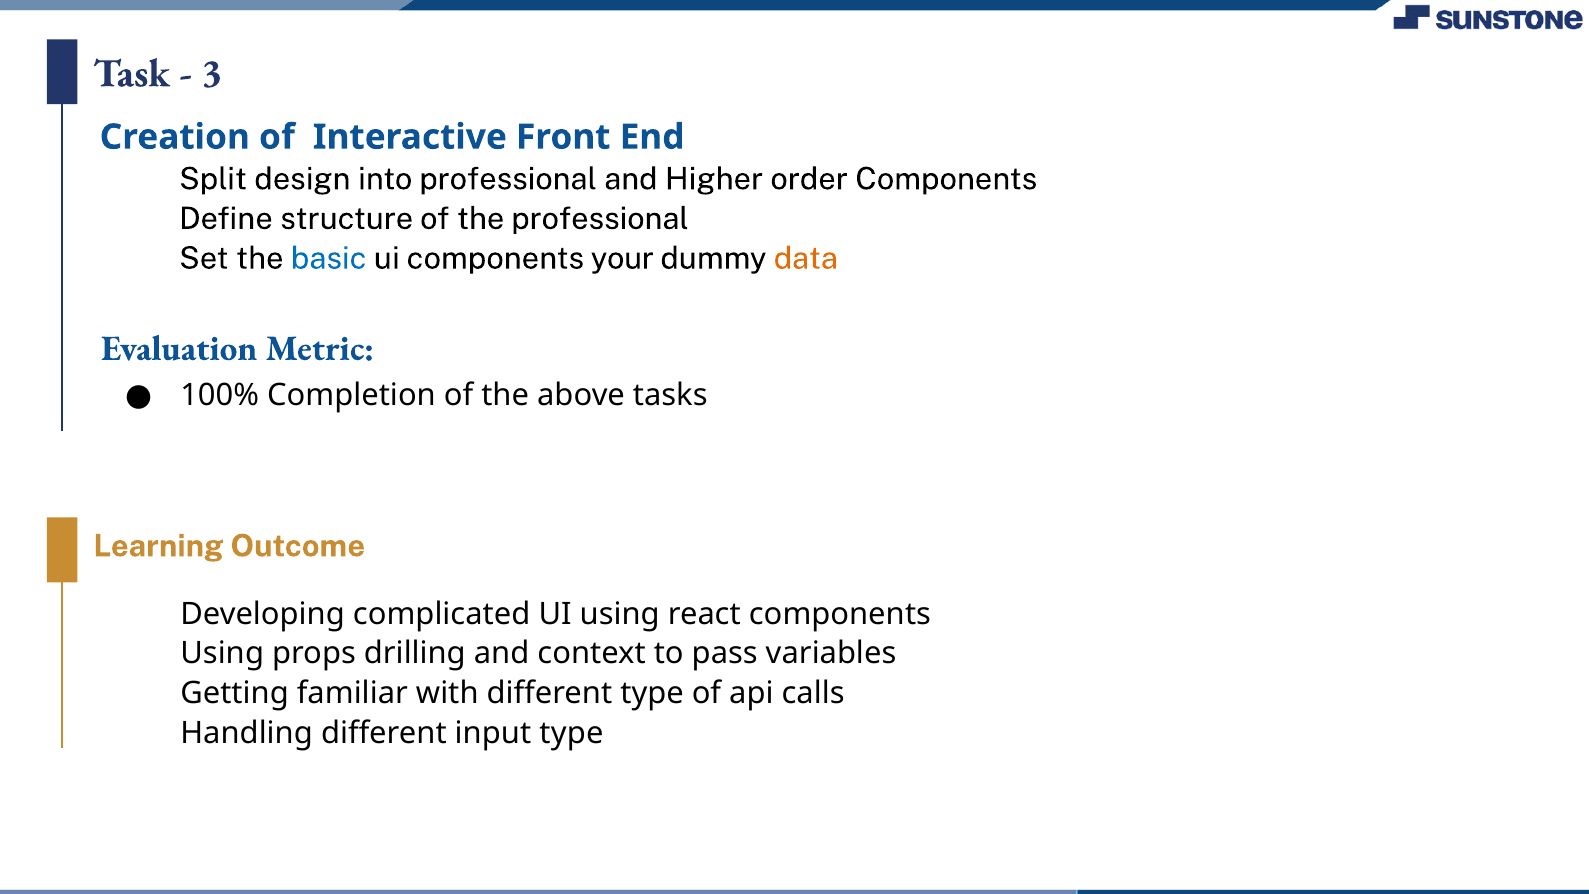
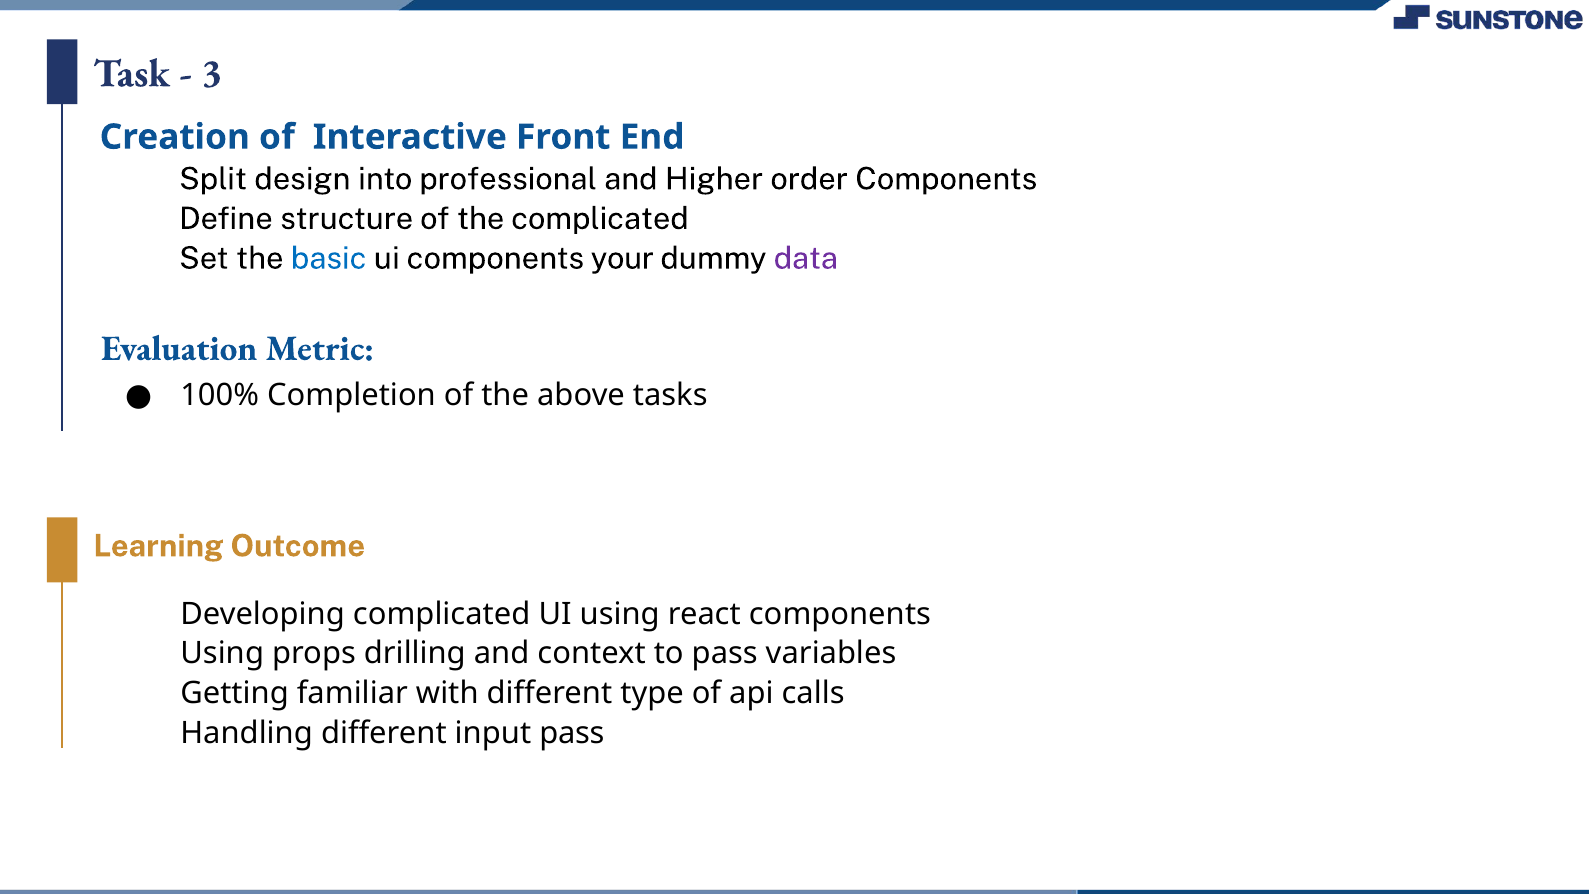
the professional: professional -> complicated (600, 219)
data colour: orange -> purple (806, 258)
input type: type -> pass (572, 733)
